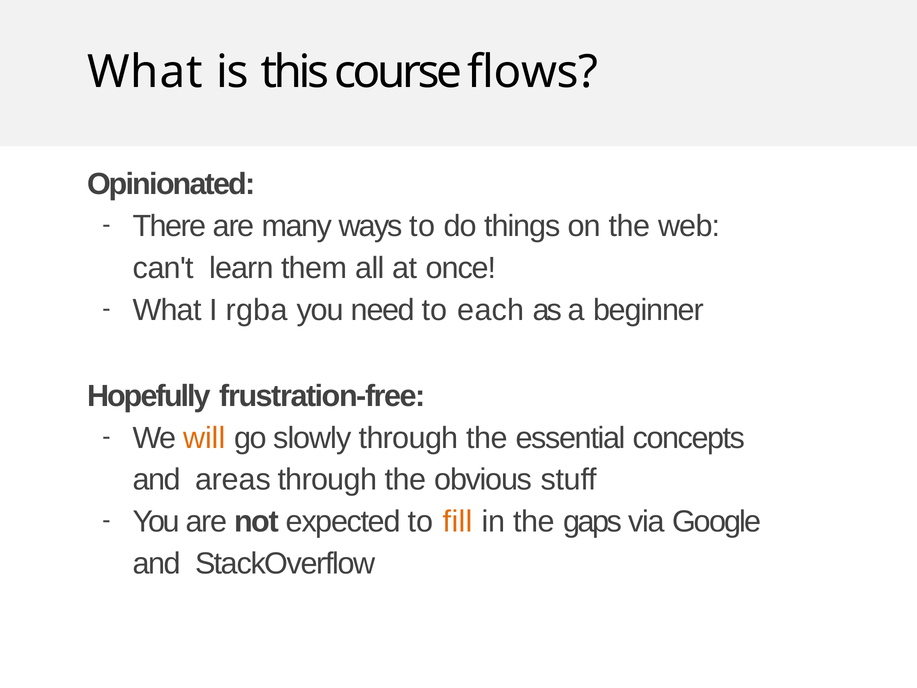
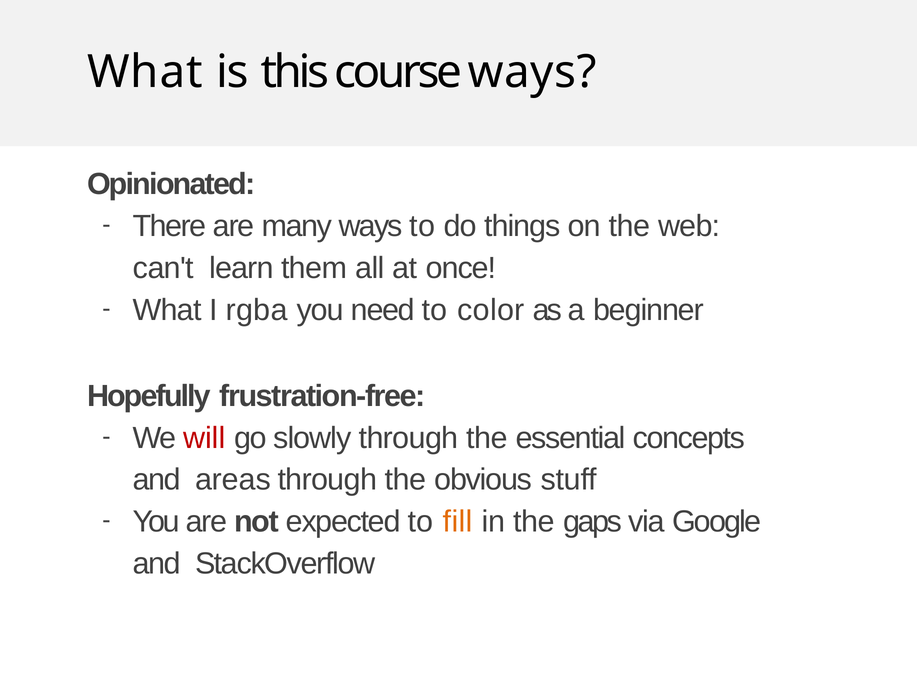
course flows: flows -> ways (532, 72)
each: each -> color (491, 310)
will colour: orange -> red (204, 438)
